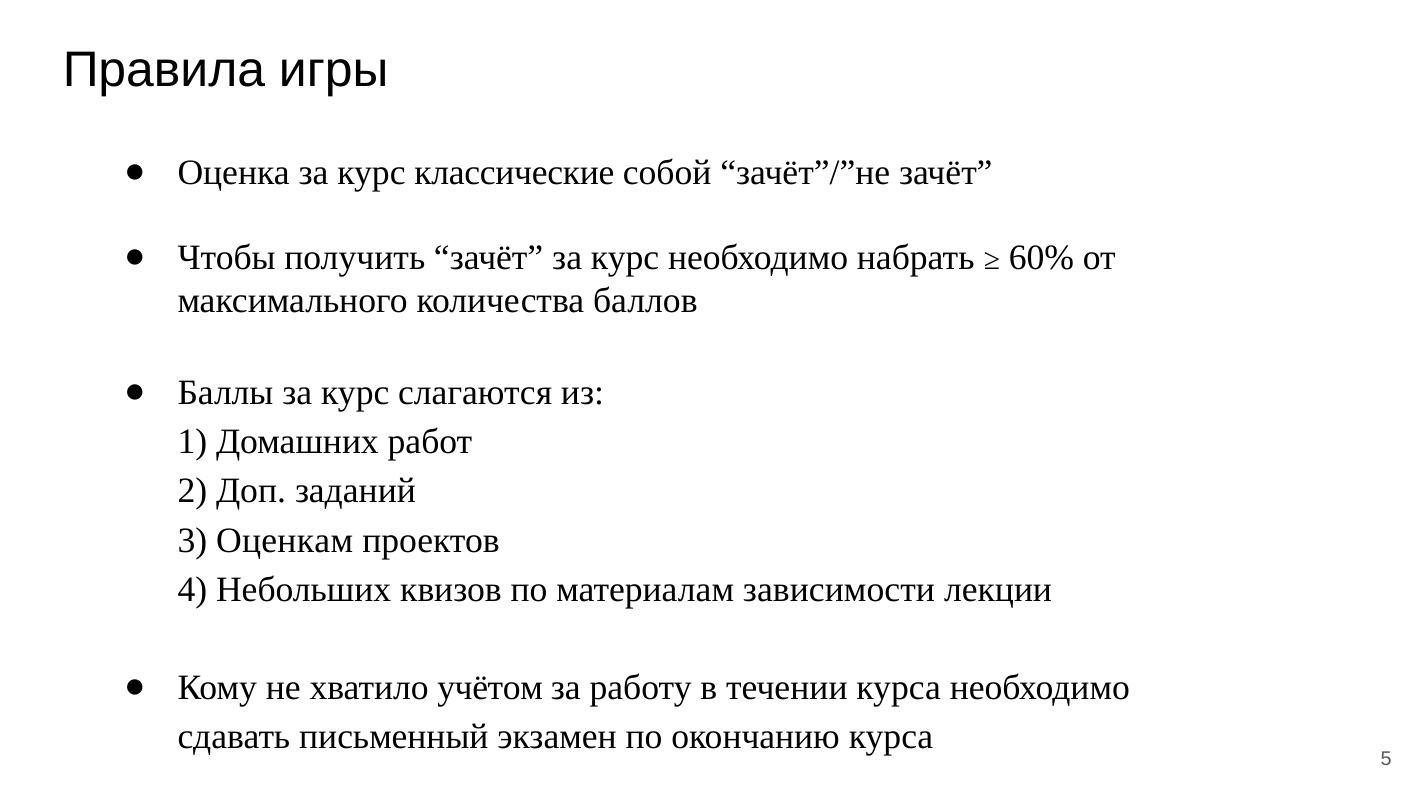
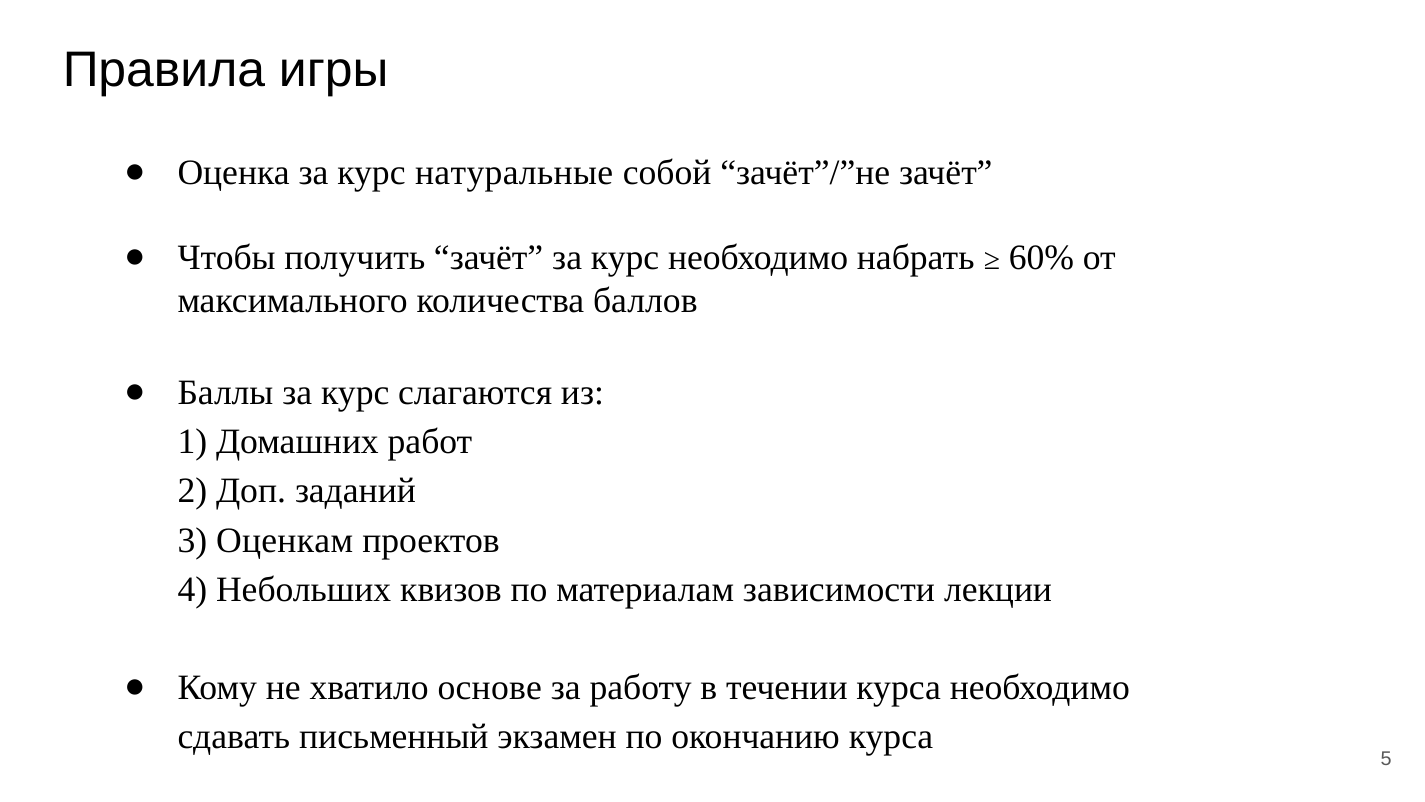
классические: классические -> натуральные (514, 172)
учётом: учётом -> основе (490, 688)
